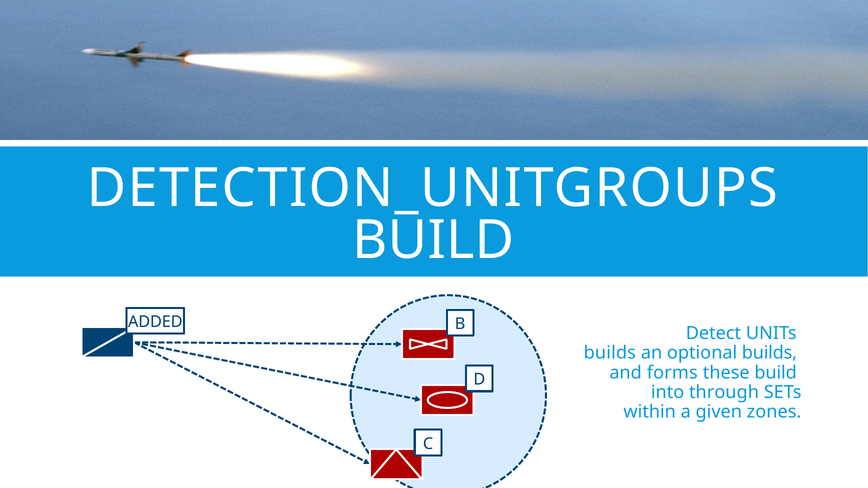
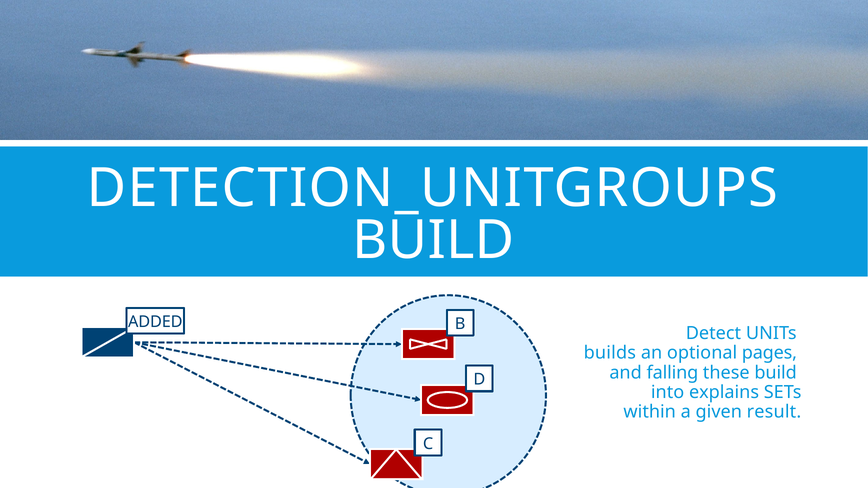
optional builds: builds -> pages (769, 353)
forms: forms -> falling (672, 373)
through: through -> explains (724, 392)
zones: zones -> result (774, 412)
